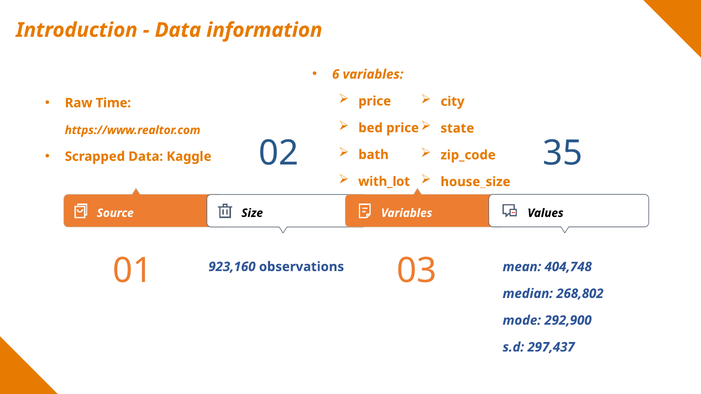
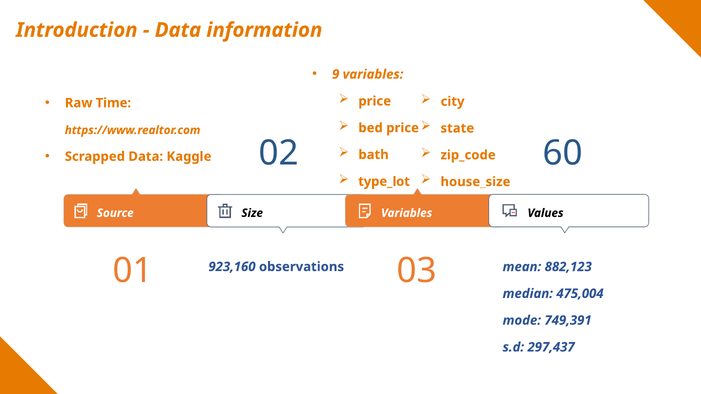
6: 6 -> 9 (336, 74)
35: 35 -> 60 (563, 153)
with_lot: with_lot -> type_lot (384, 182)
404,748: 404,748 -> 882,123 (568, 267)
268,802: 268,802 -> 475,004 (580, 294)
292,900: 292,900 -> 749,391 (568, 321)
